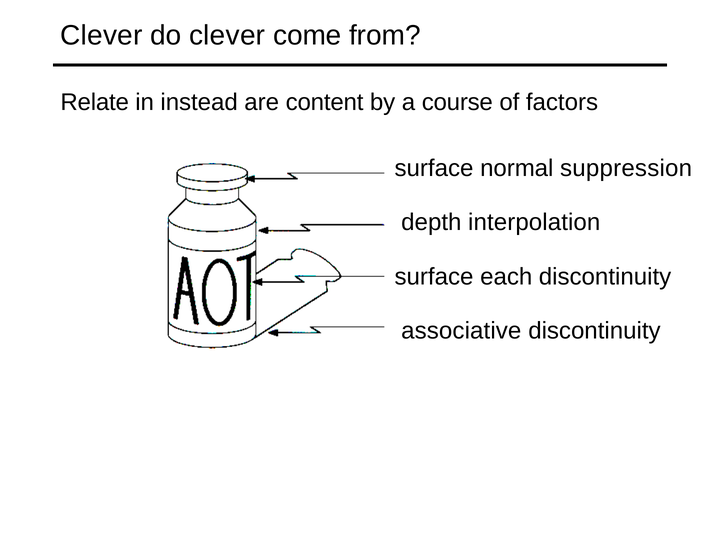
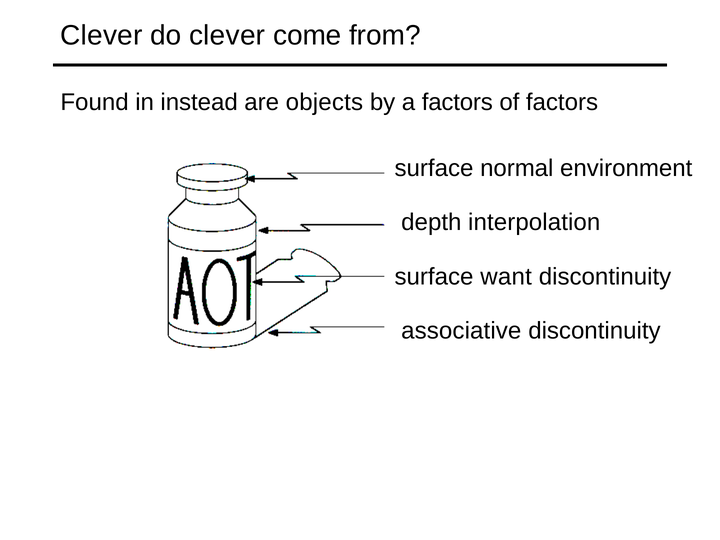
Relate: Relate -> Found (95, 102)
content: content -> objects (324, 102)
a course: course -> factors (457, 102)
suppression: suppression -> environment (626, 168)
each: each -> want (506, 276)
